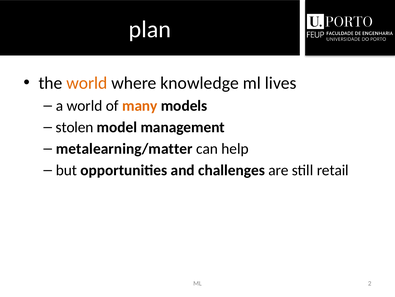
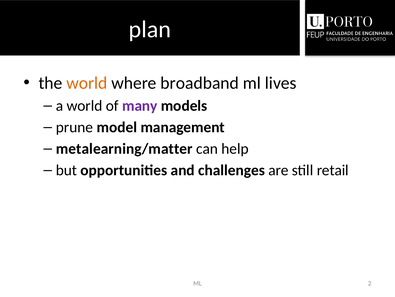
knowledge: knowledge -> broadband (200, 83)
many colour: orange -> purple (140, 106)
stolen: stolen -> prune (74, 127)
